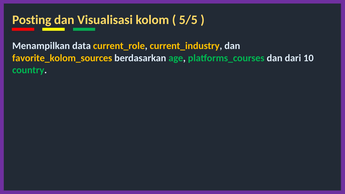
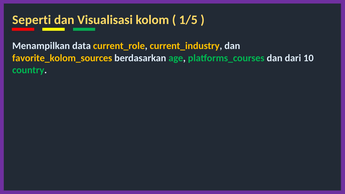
Posting: Posting -> Seperti (32, 20)
5/5: 5/5 -> 1/5 (188, 20)
